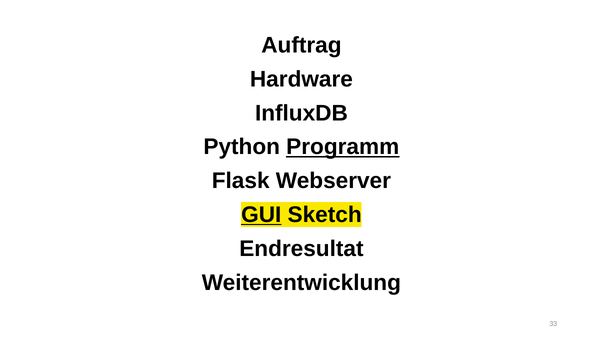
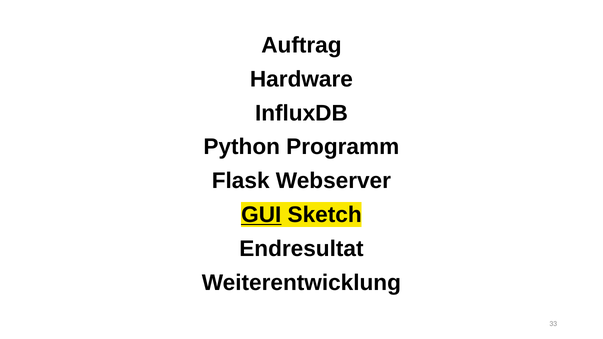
Programm underline: present -> none (343, 147)
